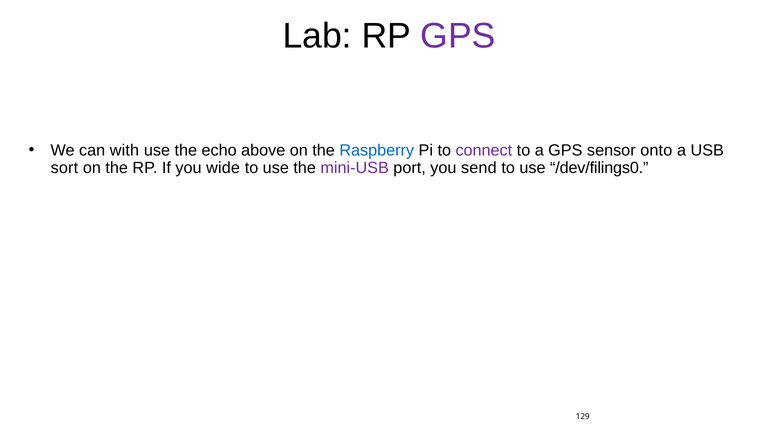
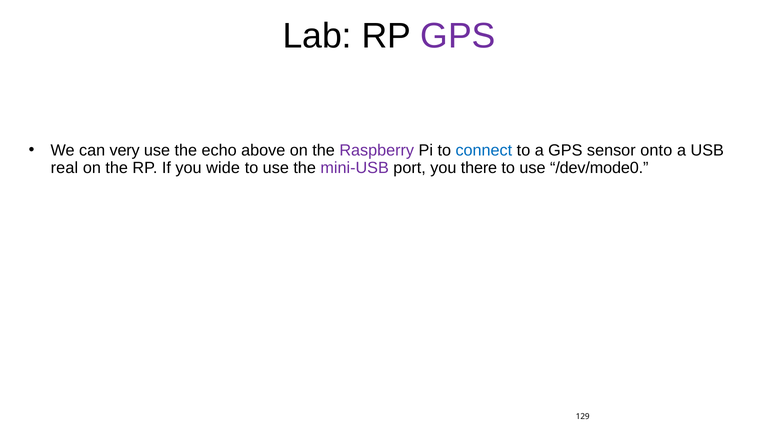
with: with -> very (125, 150)
Raspberry colour: blue -> purple (377, 150)
connect colour: purple -> blue (484, 150)
sort: sort -> real (64, 168)
send: send -> there (479, 168)
/dev/filings0: /dev/filings0 -> /dev/mode0 (599, 168)
